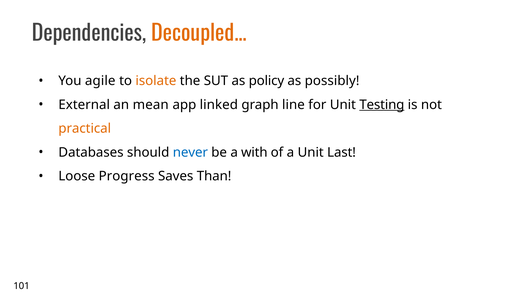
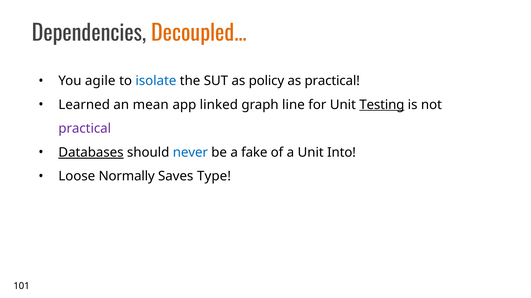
isolate colour: orange -> blue (156, 81)
as possibly: possibly -> practical (332, 81)
External: External -> Learned (84, 105)
practical colour: orange -> purple (85, 129)
Databases underline: none -> present (91, 153)
with: with -> fake (254, 153)
Last: Last -> Into (342, 153)
Progress: Progress -> Normally (127, 177)
Than: Than -> Type (214, 177)
